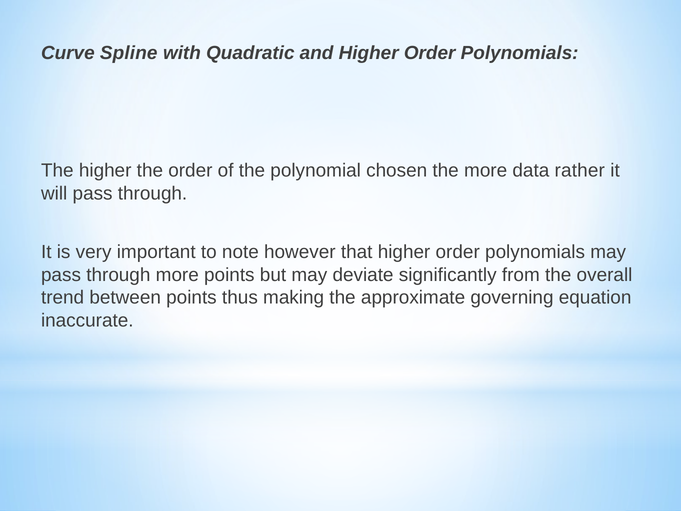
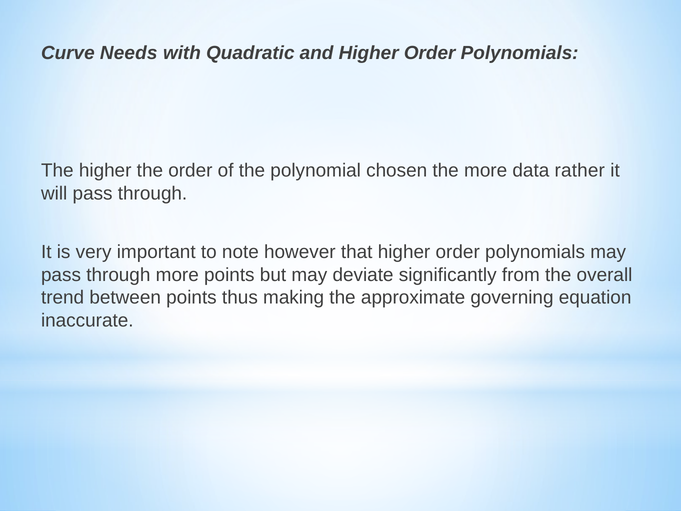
Spline: Spline -> Needs (129, 53)
